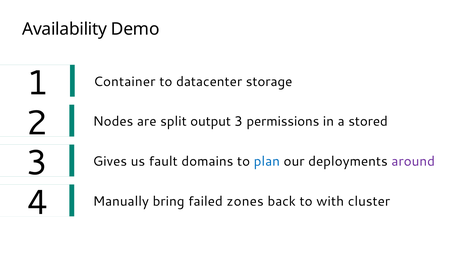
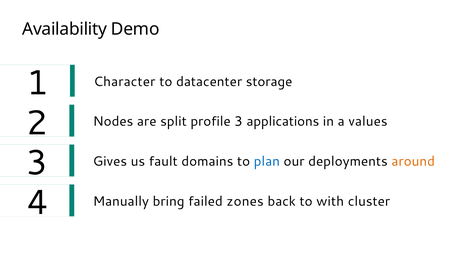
Container: Container -> Character (124, 82)
output: output -> profile (211, 121)
permissions: permissions -> applications (283, 121)
stored: stored -> values (368, 121)
around colour: purple -> orange (413, 161)
